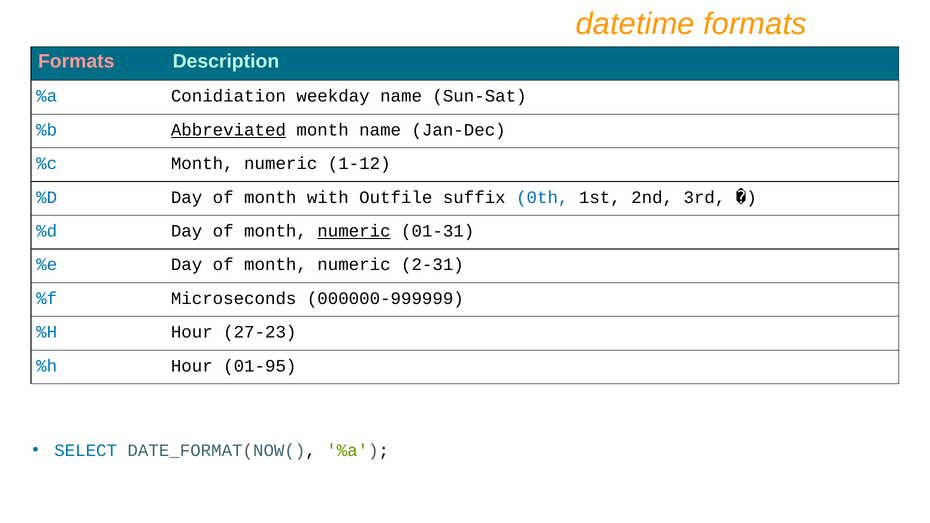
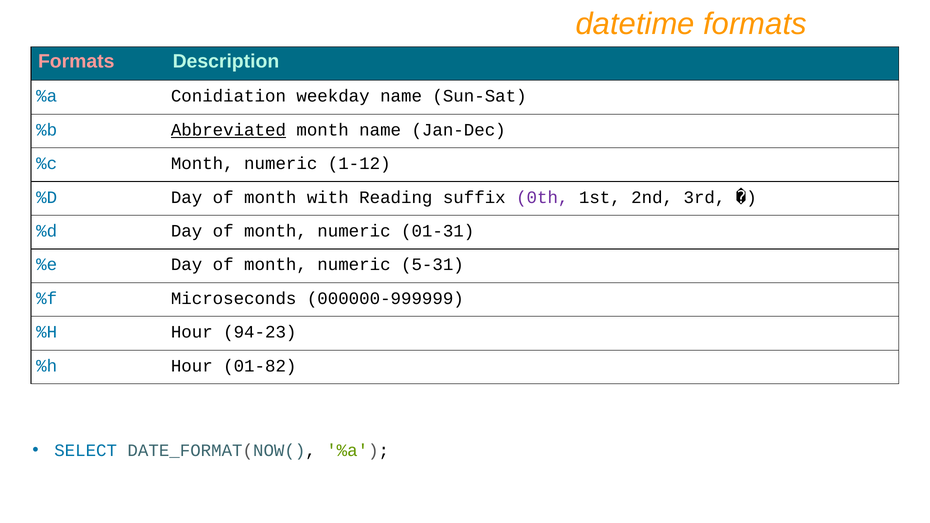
Outfile: Outfile -> Reading (396, 197)
0th colour: blue -> purple (542, 197)
numeric underline: present -> none (354, 231)
2-31: 2-31 -> 5-31 (432, 265)
27-23: 27-23 -> 94-23 (260, 332)
01-95: 01-95 -> 01-82 (260, 366)
